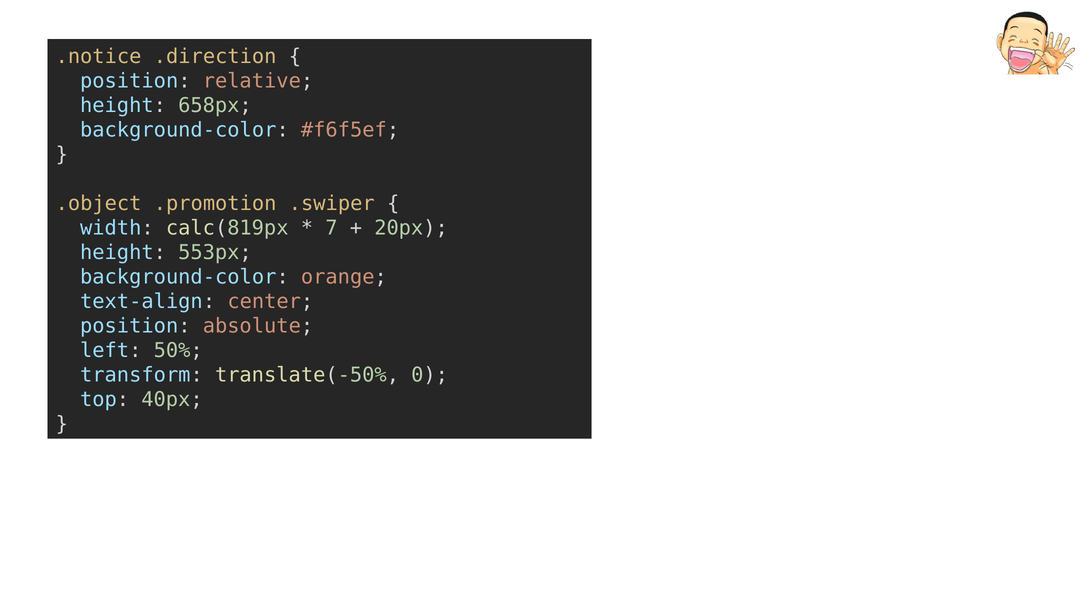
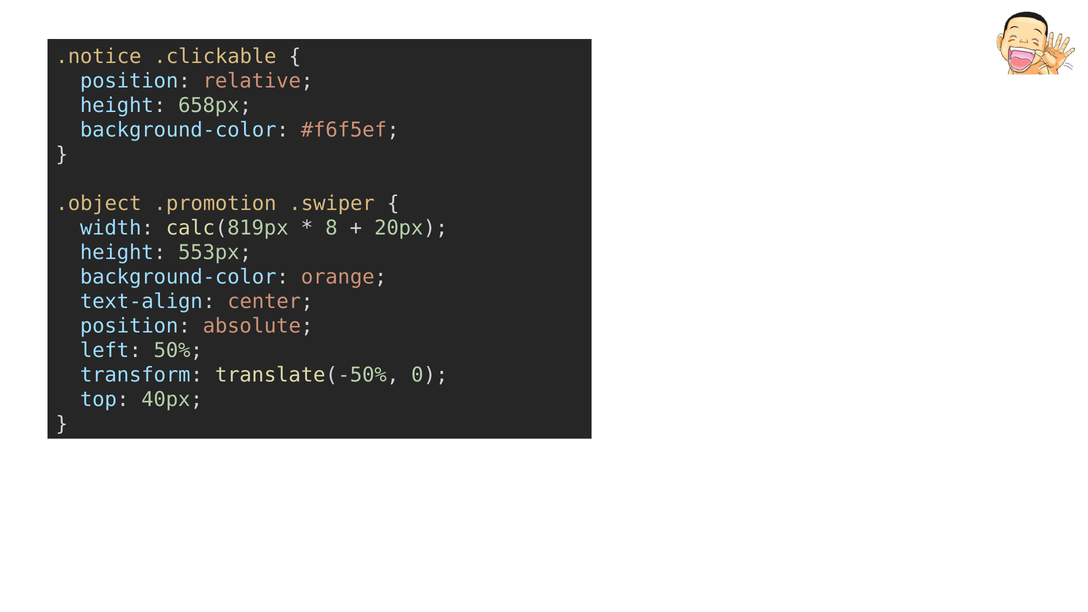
.direction: .direction -> .clickable (215, 57)
7: 7 -> 8 (331, 228)
